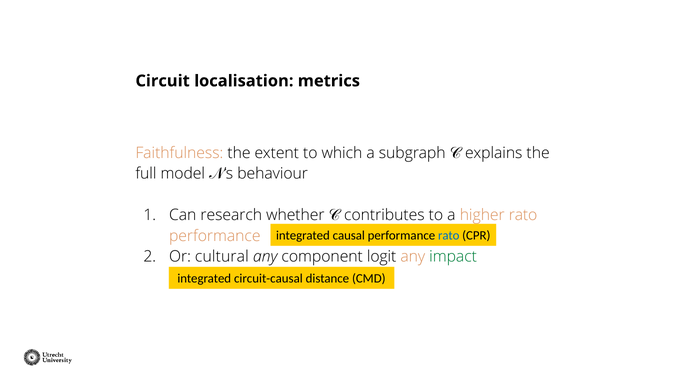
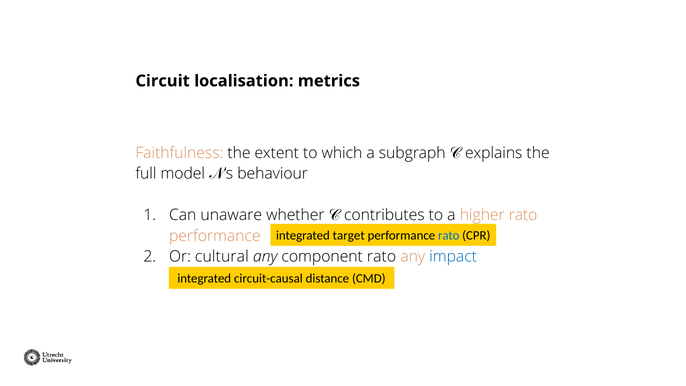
research: research -> unaware (231, 215)
causal: causal -> target (349, 236)
component logit: logit -> rato (382, 256)
impact colour: green -> blue (453, 256)
